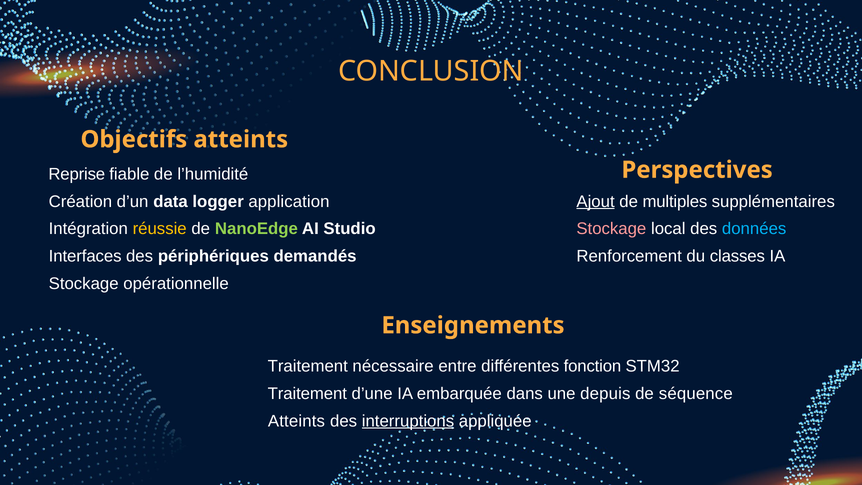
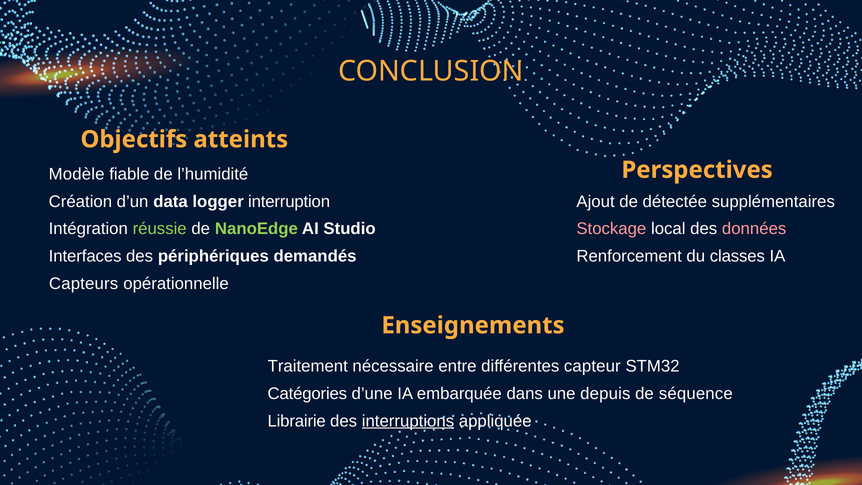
Reprise: Reprise -> Modèle (77, 174)
application: application -> interruption (289, 201)
Ajout underline: present -> none (596, 201)
multiples: multiples -> détectée (675, 201)
réussie colour: yellow -> light green (160, 229)
données colour: light blue -> pink (754, 229)
Stockage: Stockage -> Capteurs (84, 283)
fonction: fonction -> capteur (592, 366)
Traitement: Traitement -> Catégories (307, 394)
Atteints: Atteints -> Librairie (297, 421)
